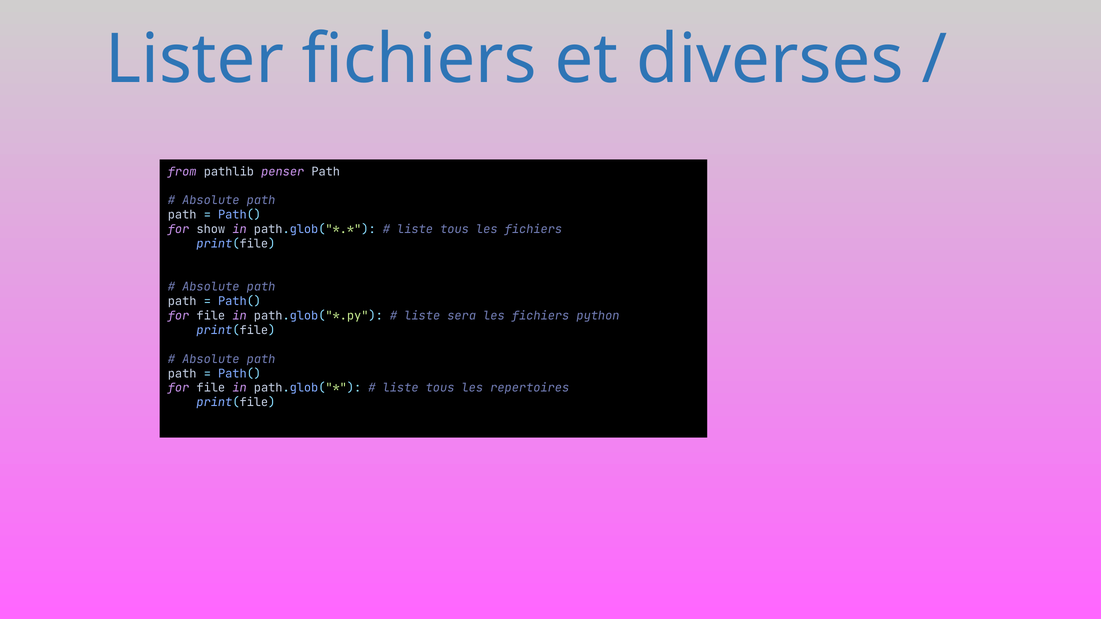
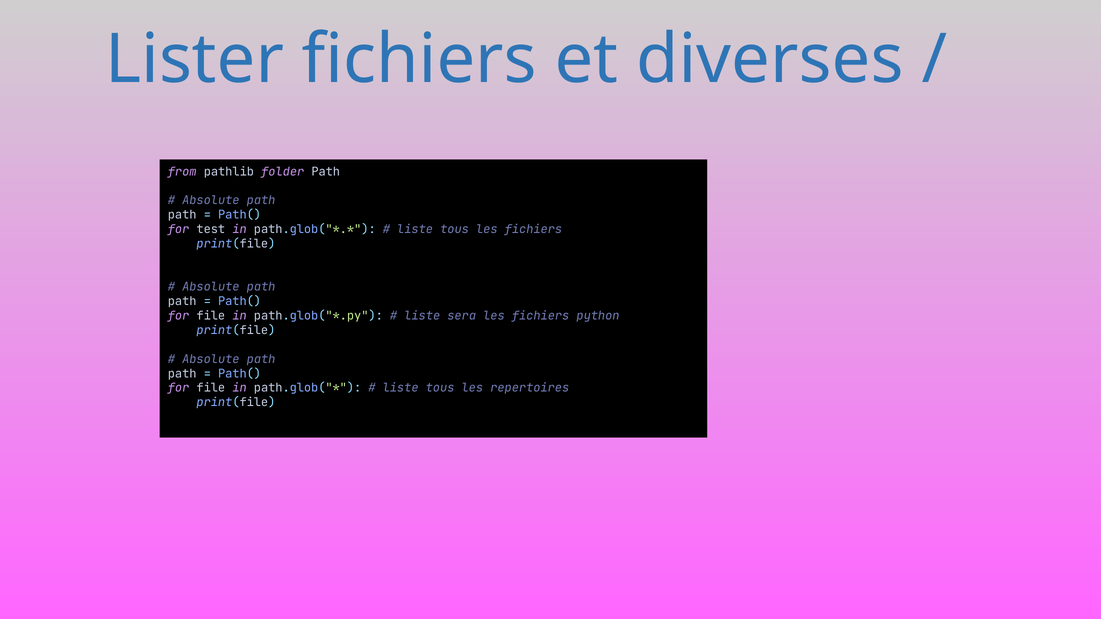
penser: penser -> folder (283, 172)
show: show -> test (211, 229)
